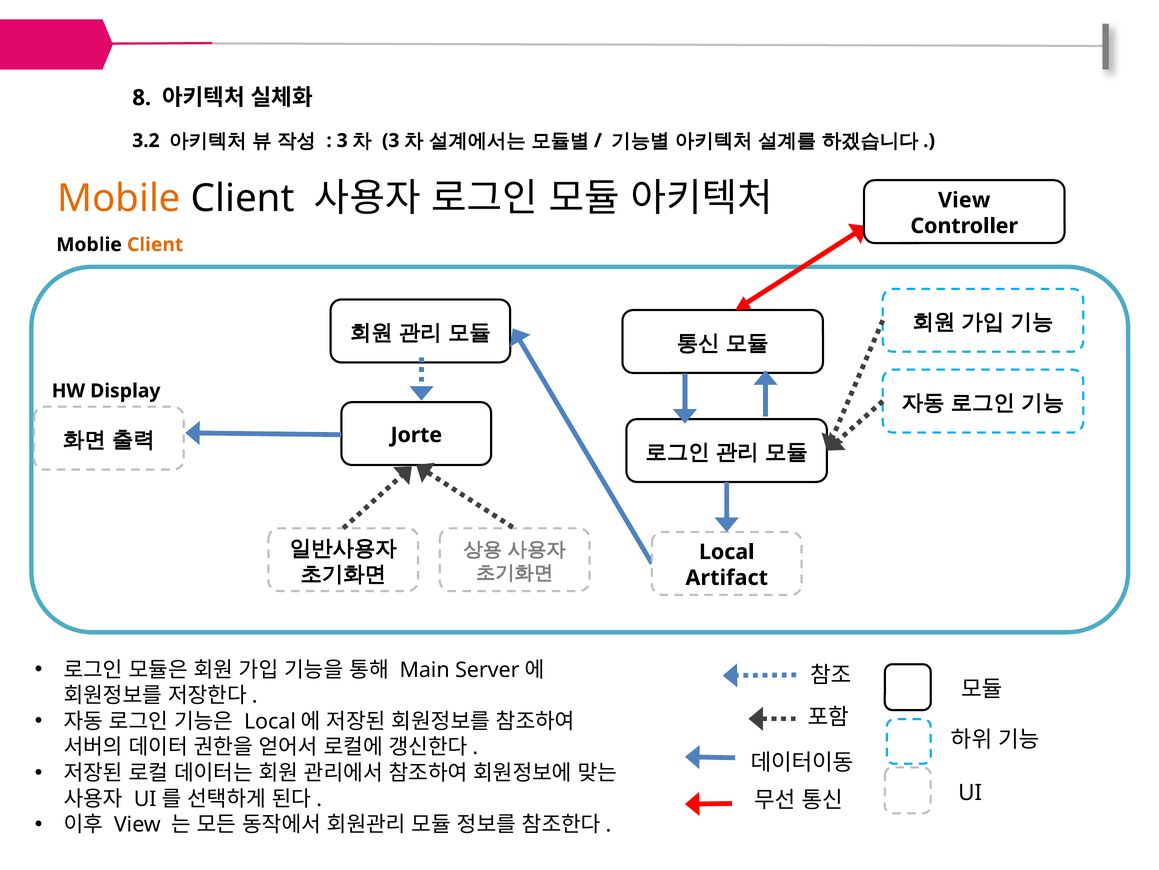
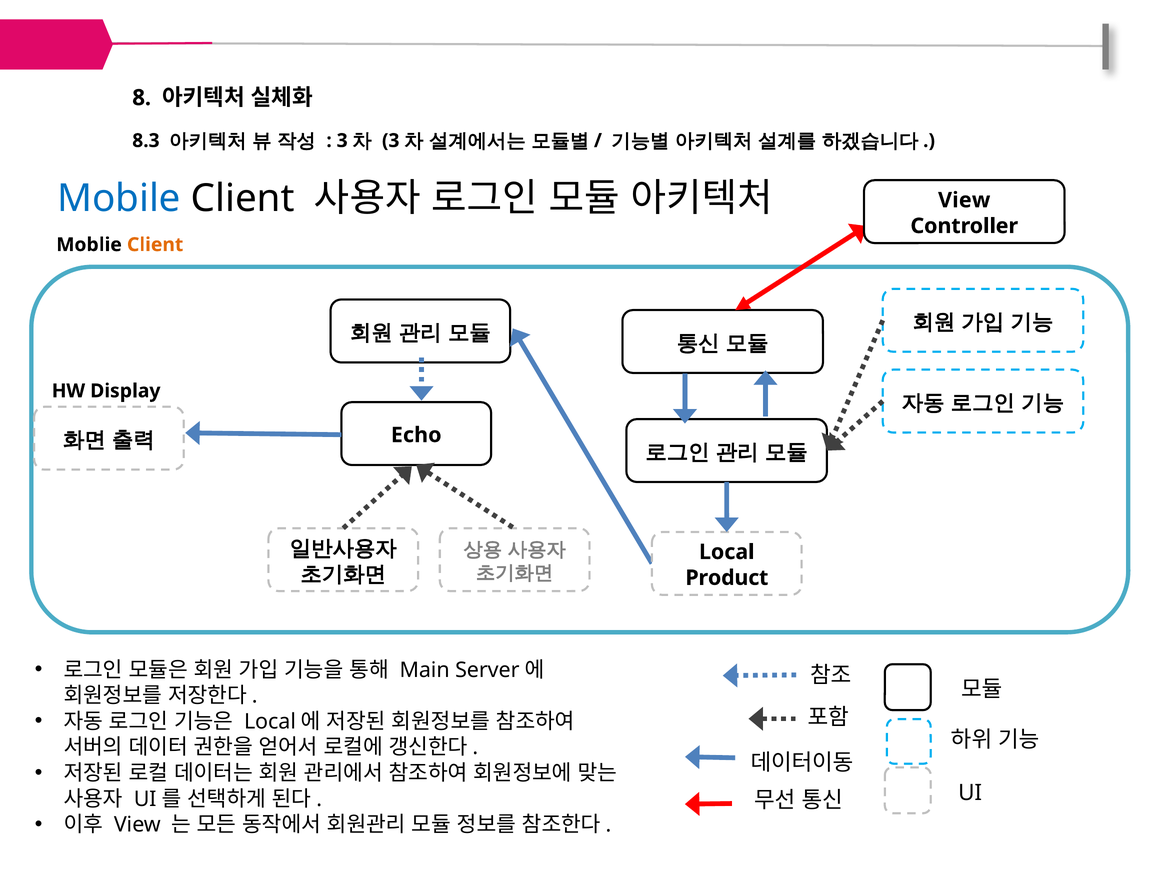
3.2: 3.2 -> 8.3 (146, 141)
Mobile colour: orange -> blue (119, 198)
Jorte: Jorte -> Echo (416, 435)
Artifact: Artifact -> Product (727, 577)
